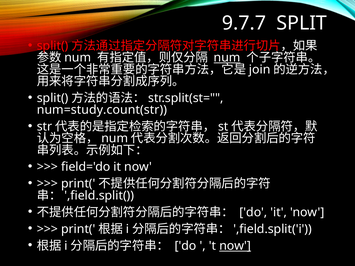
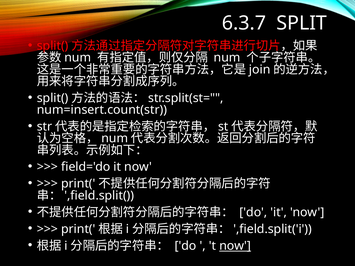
9.7.7: 9.7.7 -> 6.3.7 (244, 23)
num underline: present -> none (227, 58)
num=study.count(str: num=study.count(str -> num=insert.count(str (102, 110)
